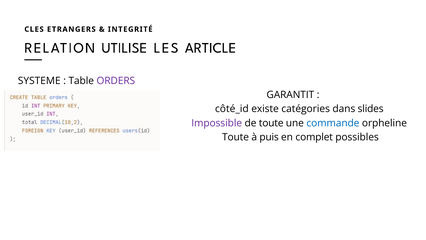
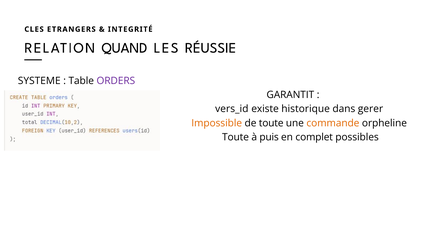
UTILISE: UTILISE -> QUAND (124, 48)
ARTICLE: ARTICLE -> RÉUSSIE (211, 48)
côté_id: côté_id -> vers_id (232, 109)
catégories: catégories -> historique (306, 109)
slides: slides -> gerer (371, 109)
Impossible colour: purple -> orange (217, 123)
commande colour: blue -> orange (333, 123)
